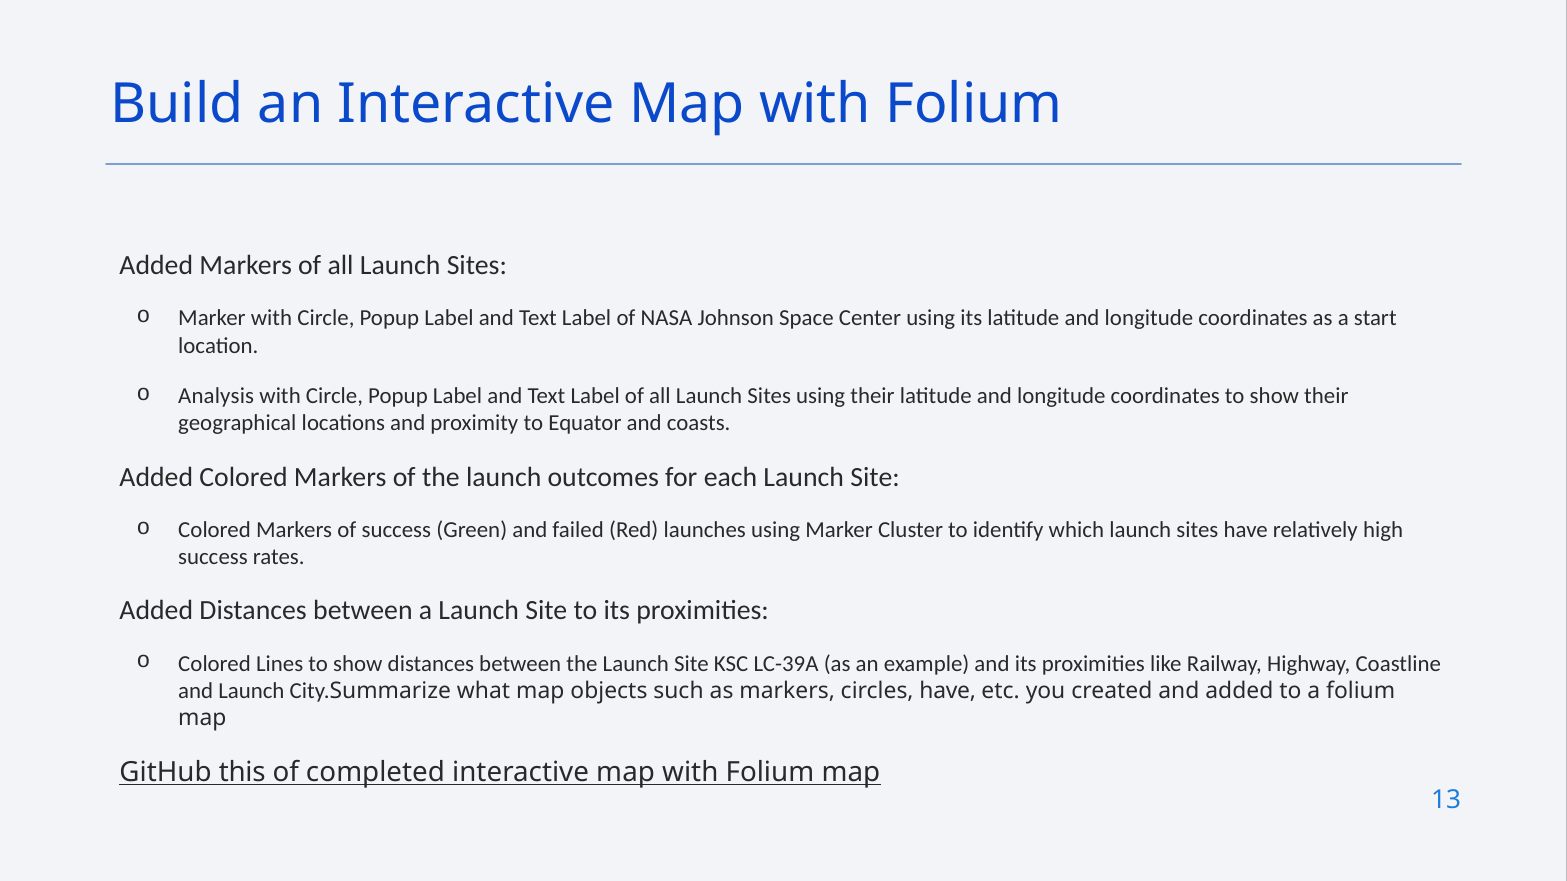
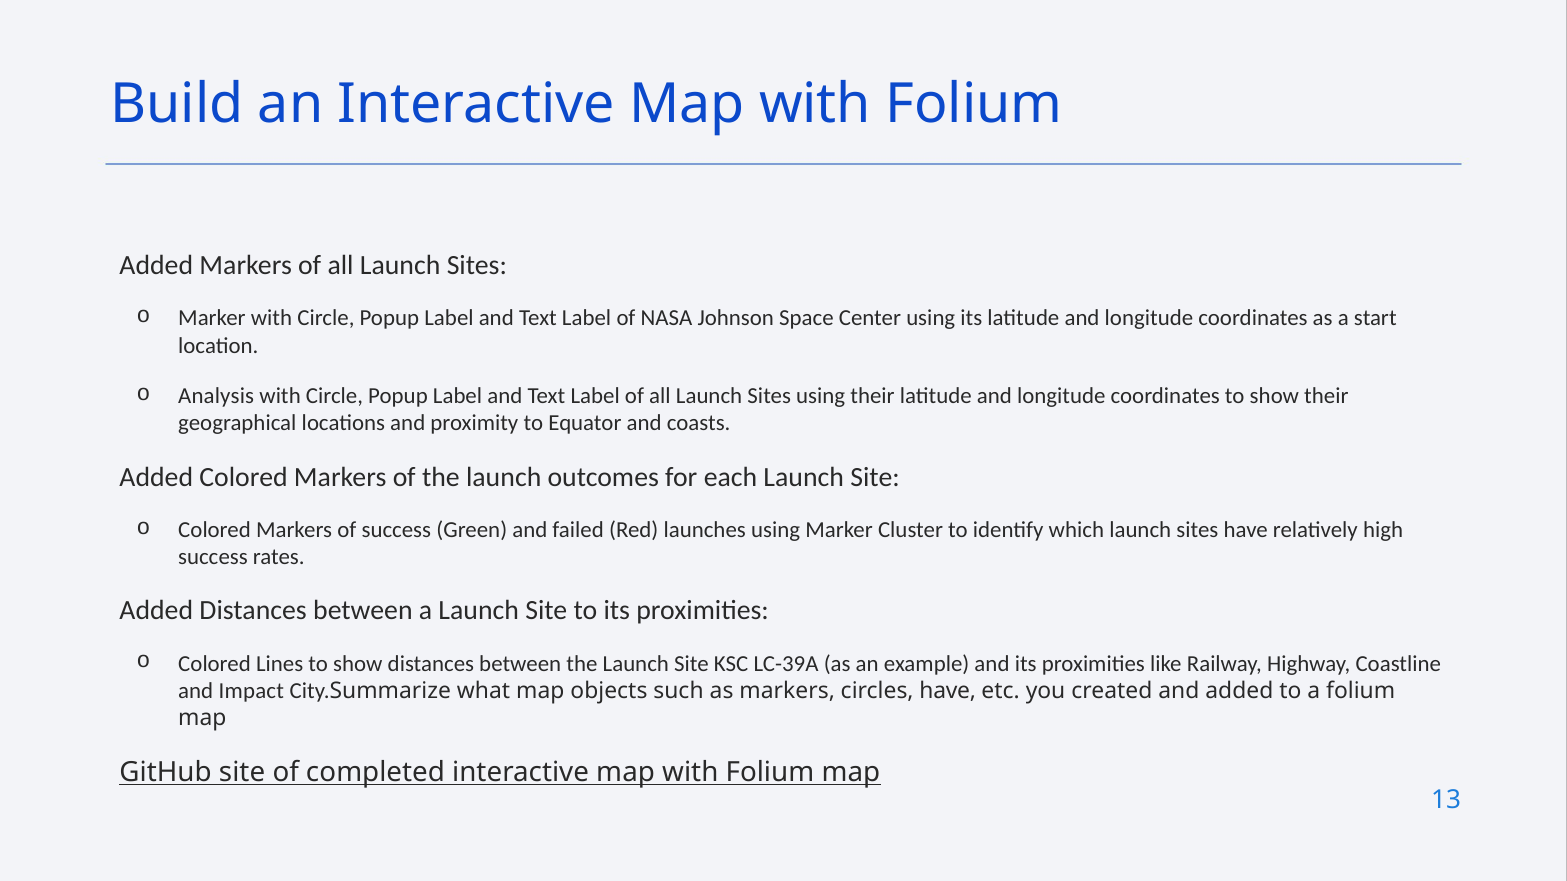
and Launch: Launch -> Impact (251, 691)
GitHub this: this -> site (242, 772)
